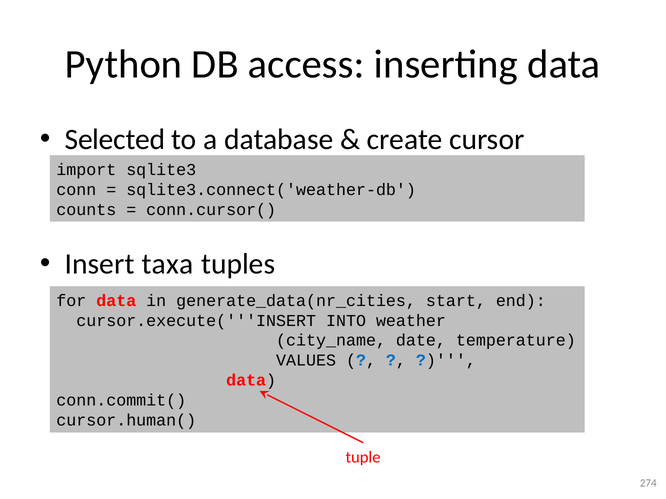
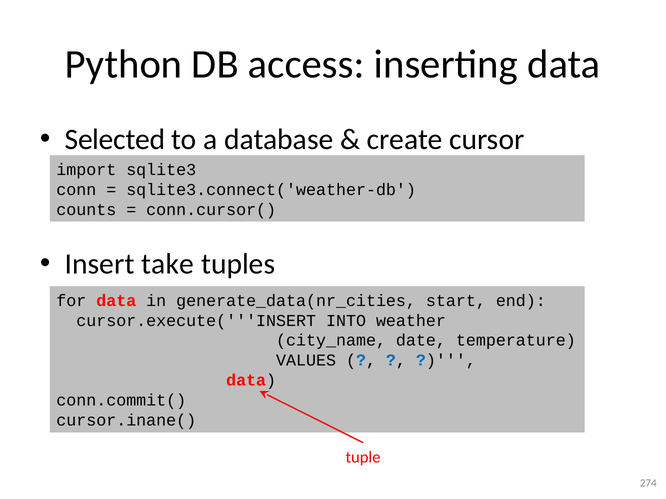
taxa: taxa -> take (168, 264)
cursor.human(: cursor.human( -> cursor.inane( (126, 421)
